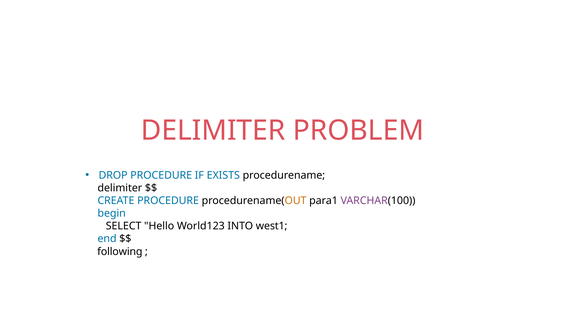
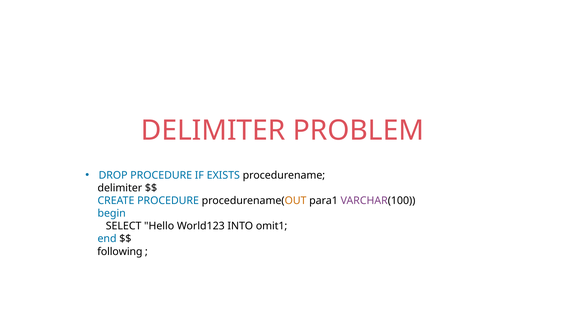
west1: west1 -> omit1 (272, 226)
